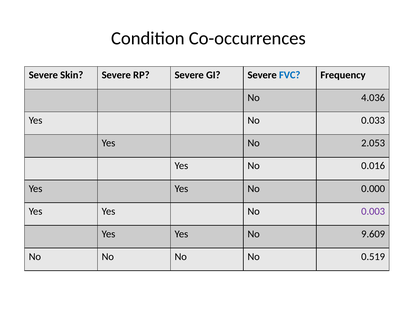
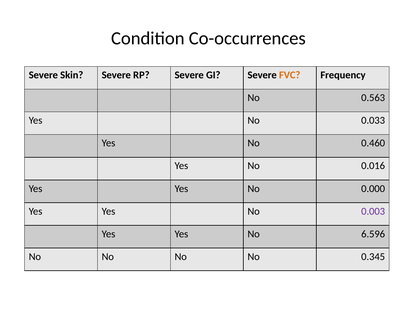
FVC colour: blue -> orange (290, 75)
4.036: 4.036 -> 0.563 (373, 98)
2.053: 2.053 -> 0.460 (373, 143)
9.609: 9.609 -> 6.596 (373, 234)
0.519: 0.519 -> 0.345 (373, 257)
